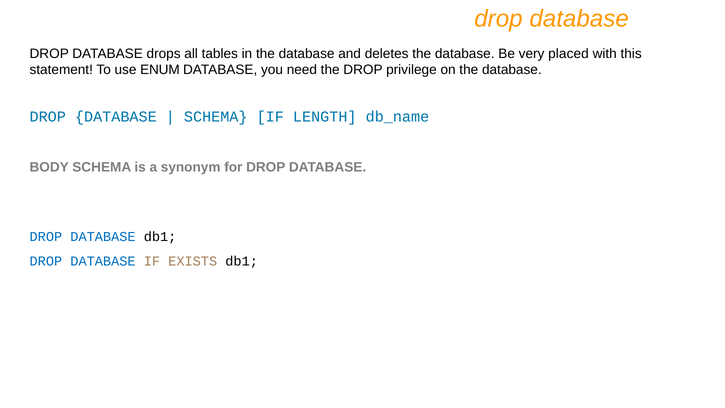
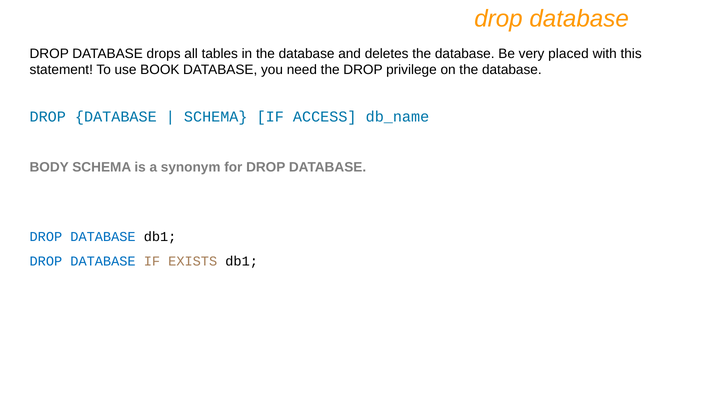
ENUM: ENUM -> BOOK (160, 70)
LENGTH: LENGTH -> ACCESS (325, 117)
